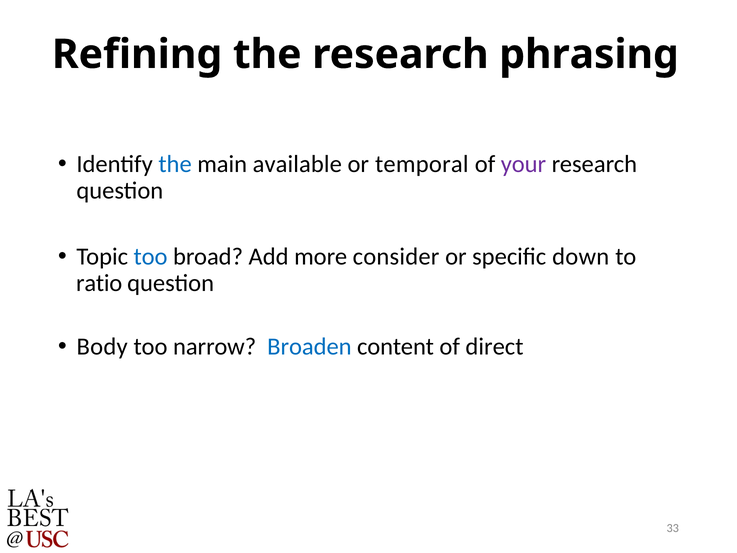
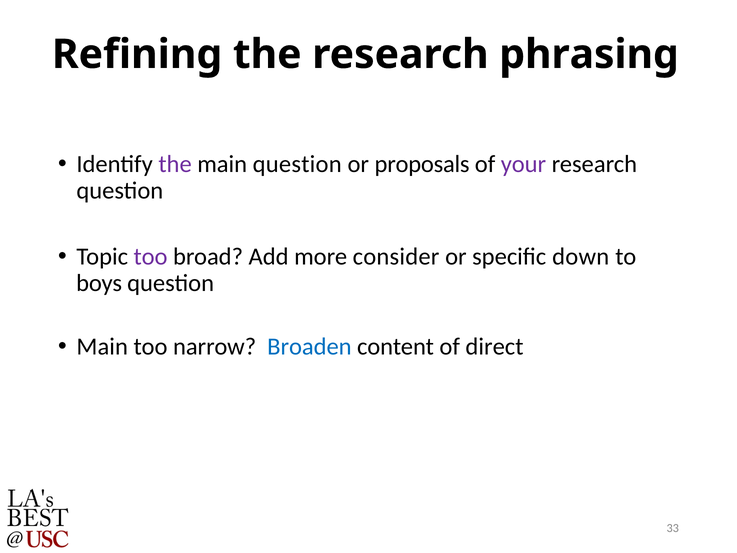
the colour: blue -> purple (175, 164)
main available: available -> question (297, 164)
temporal: temporal -> proposals (422, 164)
too colour: blue -> purple (151, 257)
ratio: ratio -> boys (99, 283)
Body: Body -> Main (102, 347)
